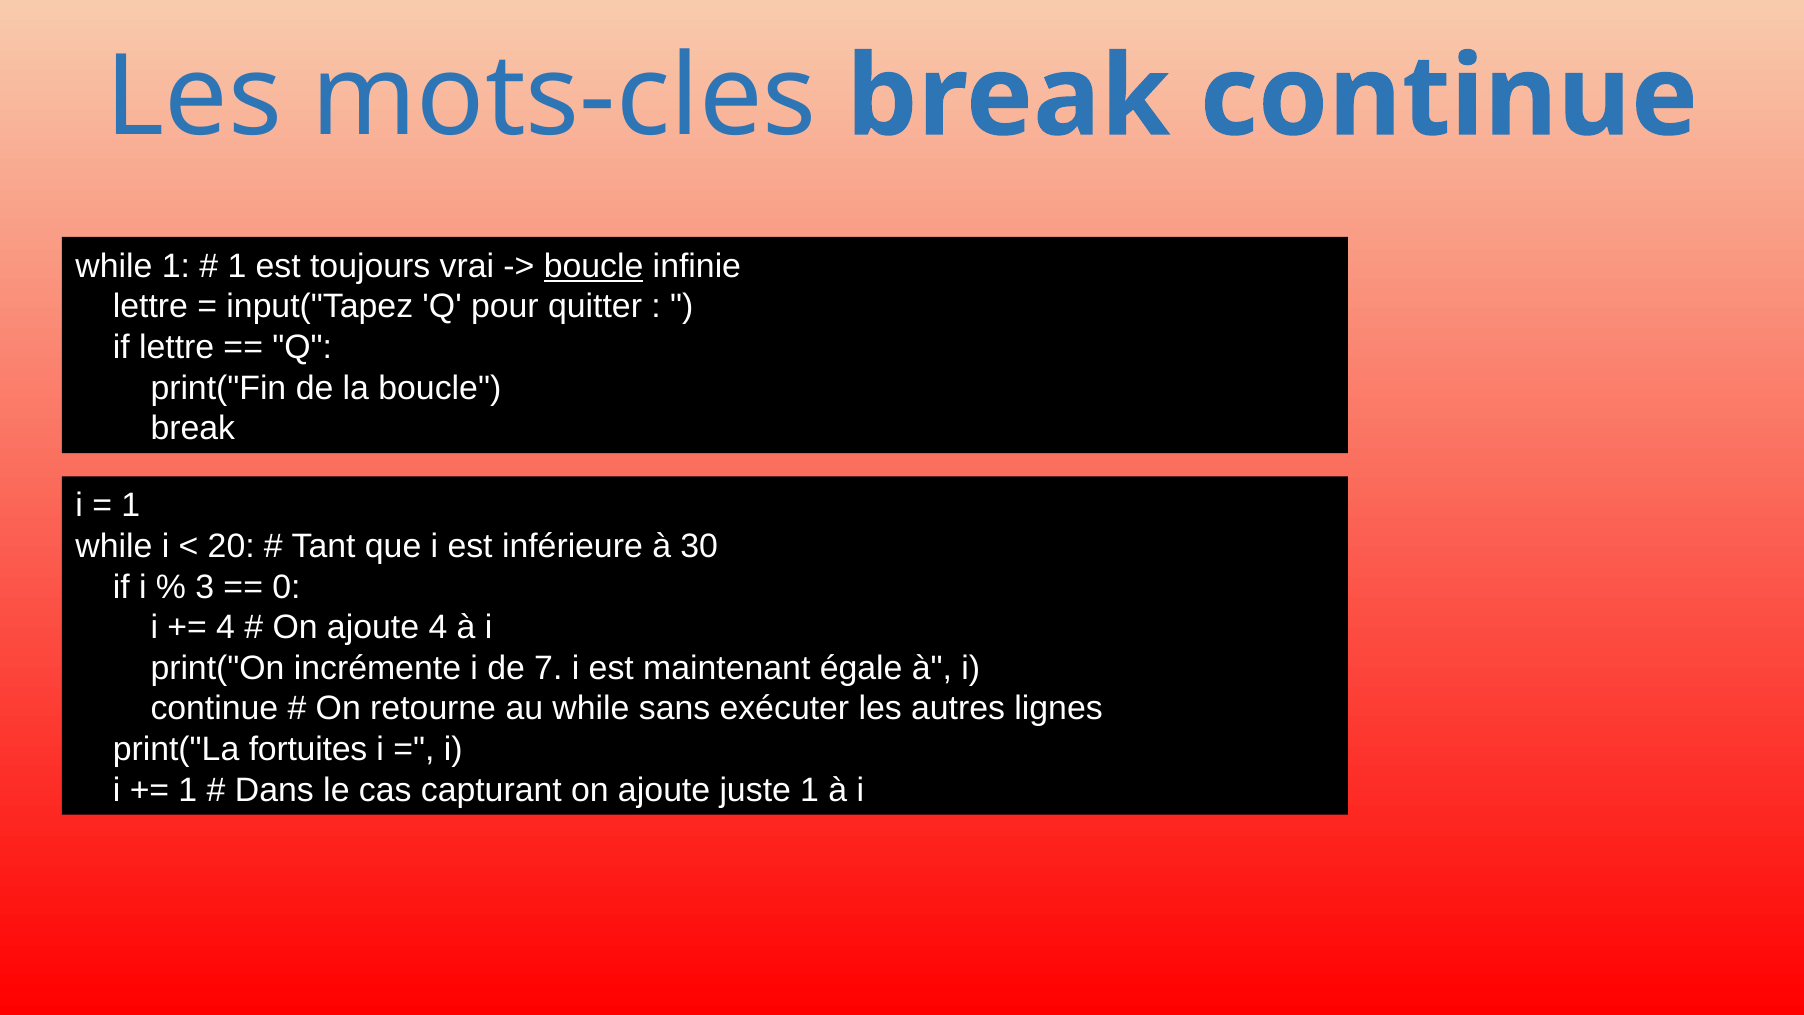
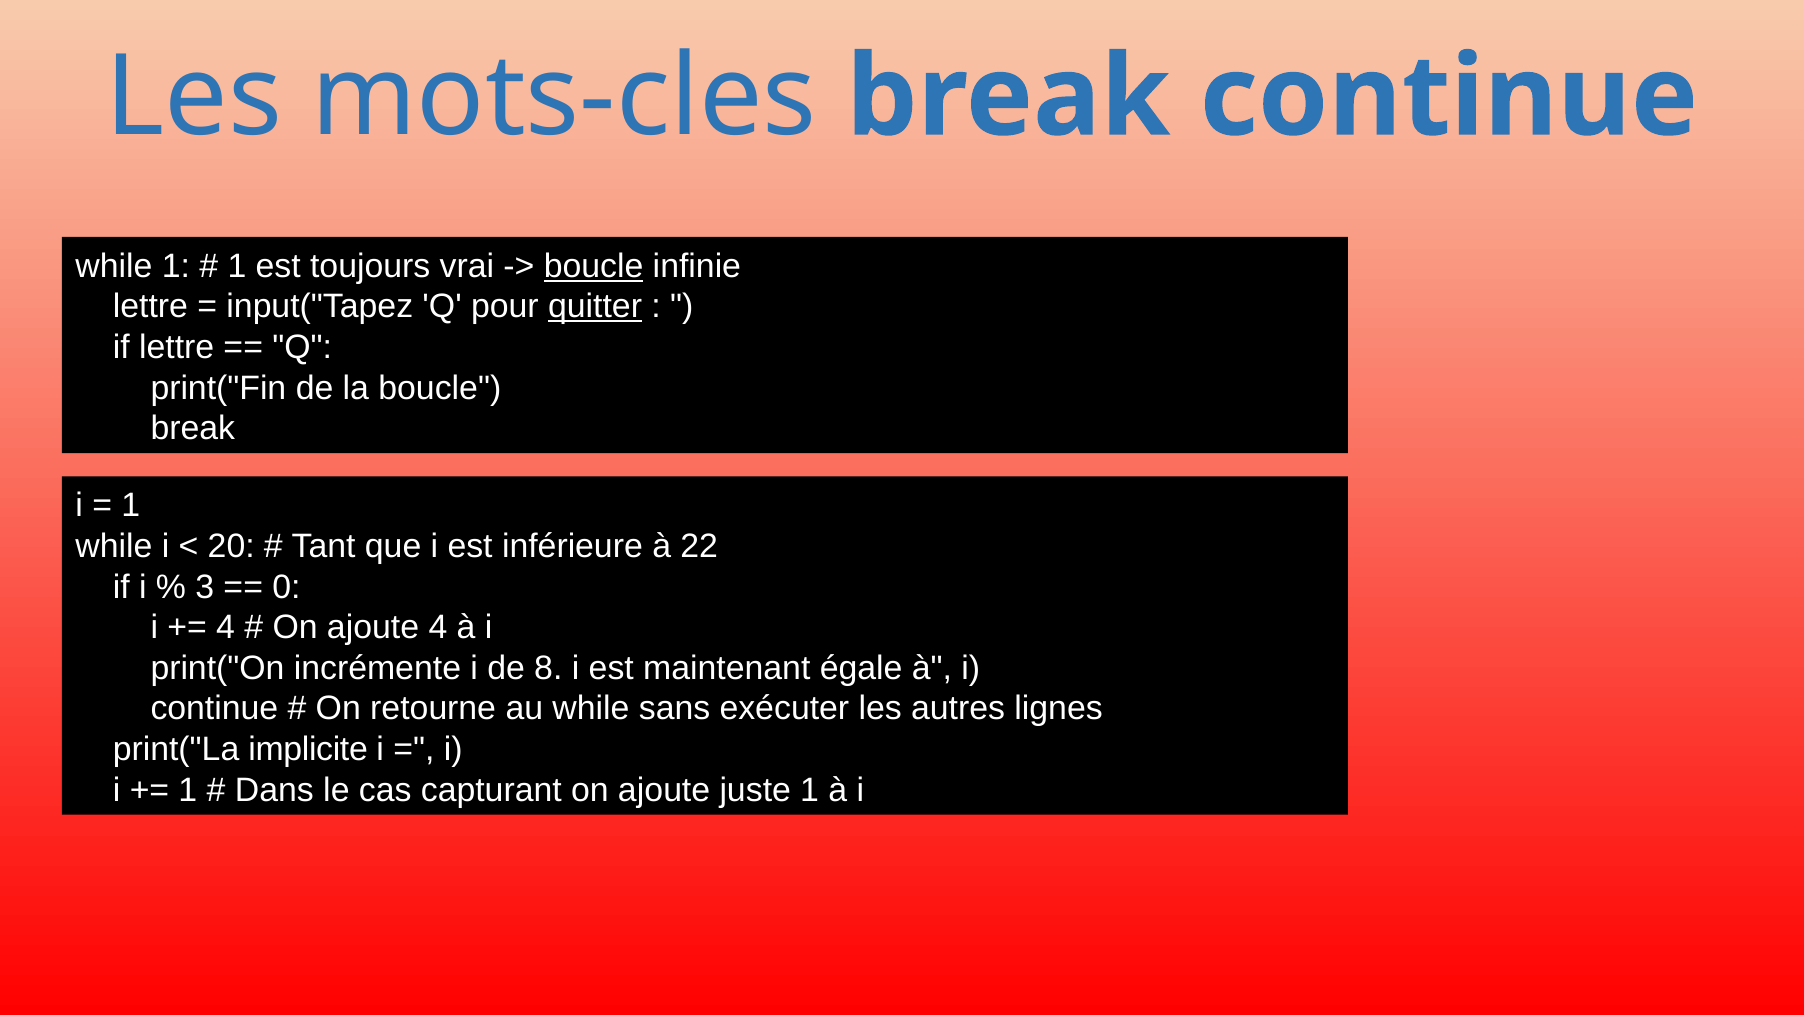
quitter underline: none -> present (595, 307)
30: 30 -> 22 (699, 546)
7: 7 -> 8 (548, 668)
fortuites: fortuites -> implicite (308, 749)
